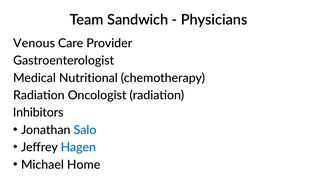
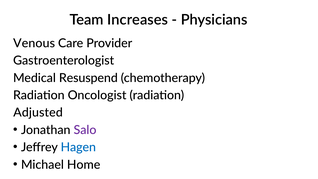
Sandwich: Sandwich -> Increases (138, 20)
Nutritional: Nutritional -> Resuspend (88, 78)
Inhibitors: Inhibitors -> Adjusted (38, 113)
Salo colour: blue -> purple (85, 130)
